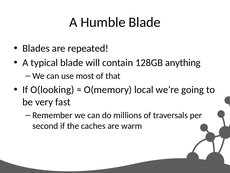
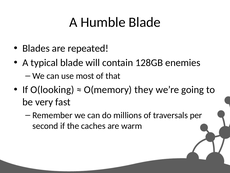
anything: anything -> enemies (183, 63)
local: local -> they (144, 89)
